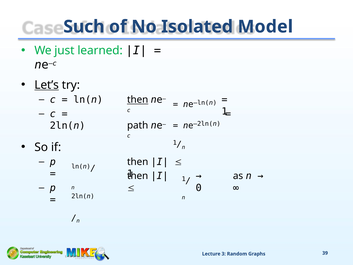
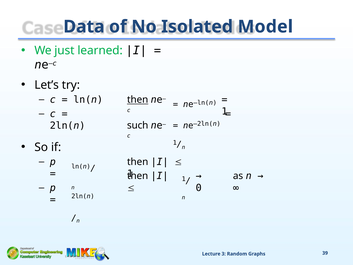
Such: Such -> Data (84, 27)
Let’s underline: present -> none (47, 85)
path: path -> such (138, 125)
